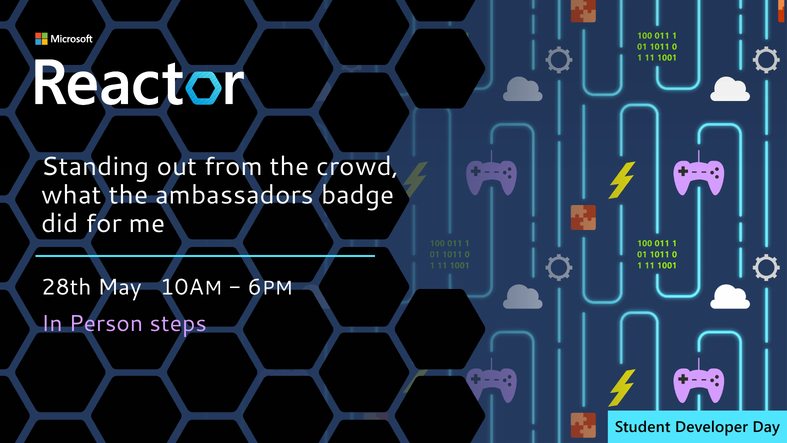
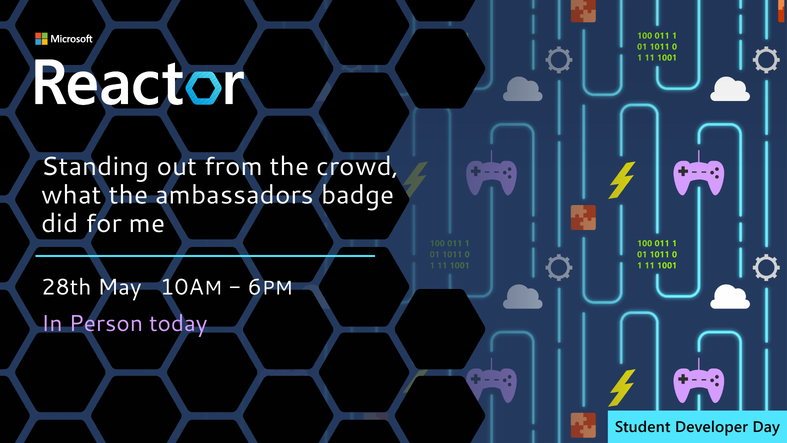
steps: steps -> today (178, 323)
